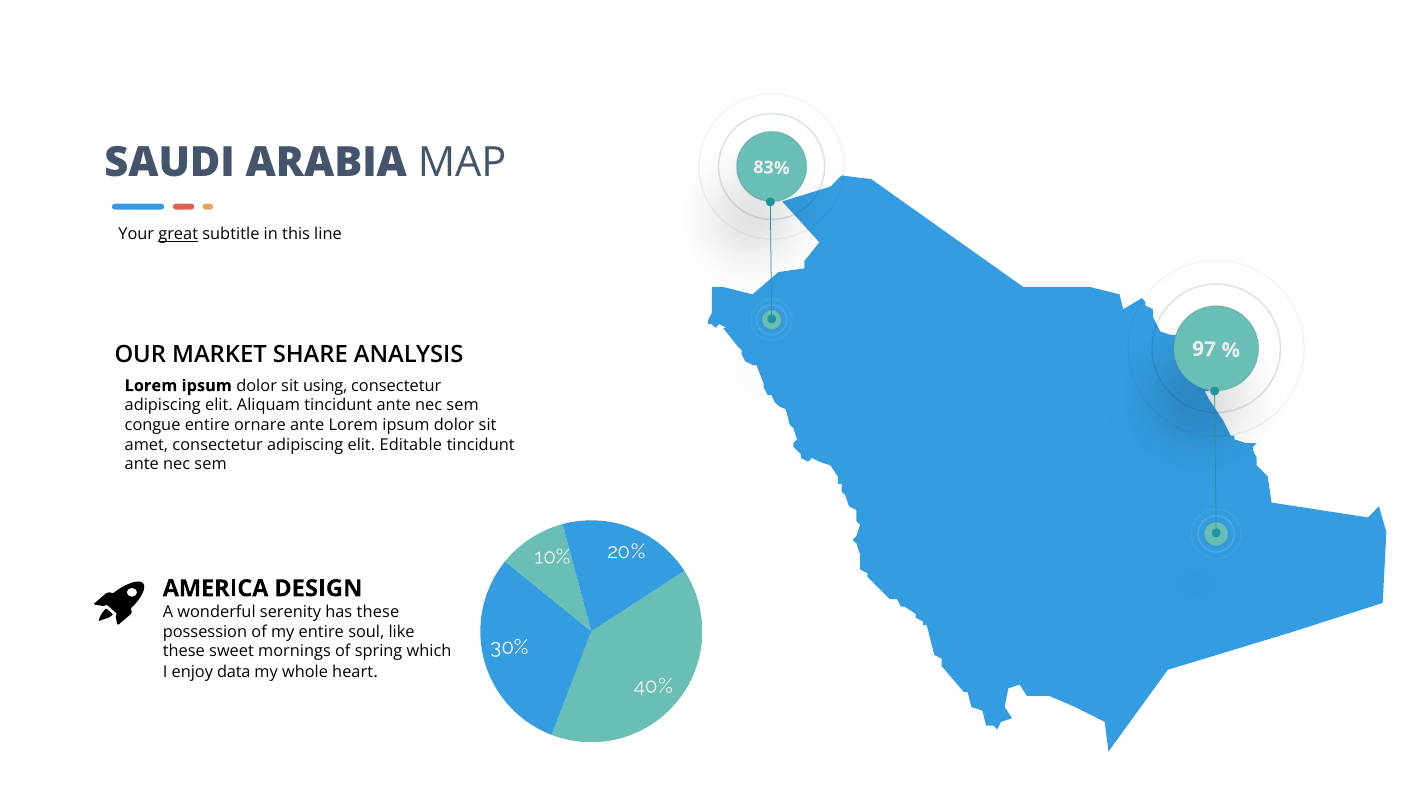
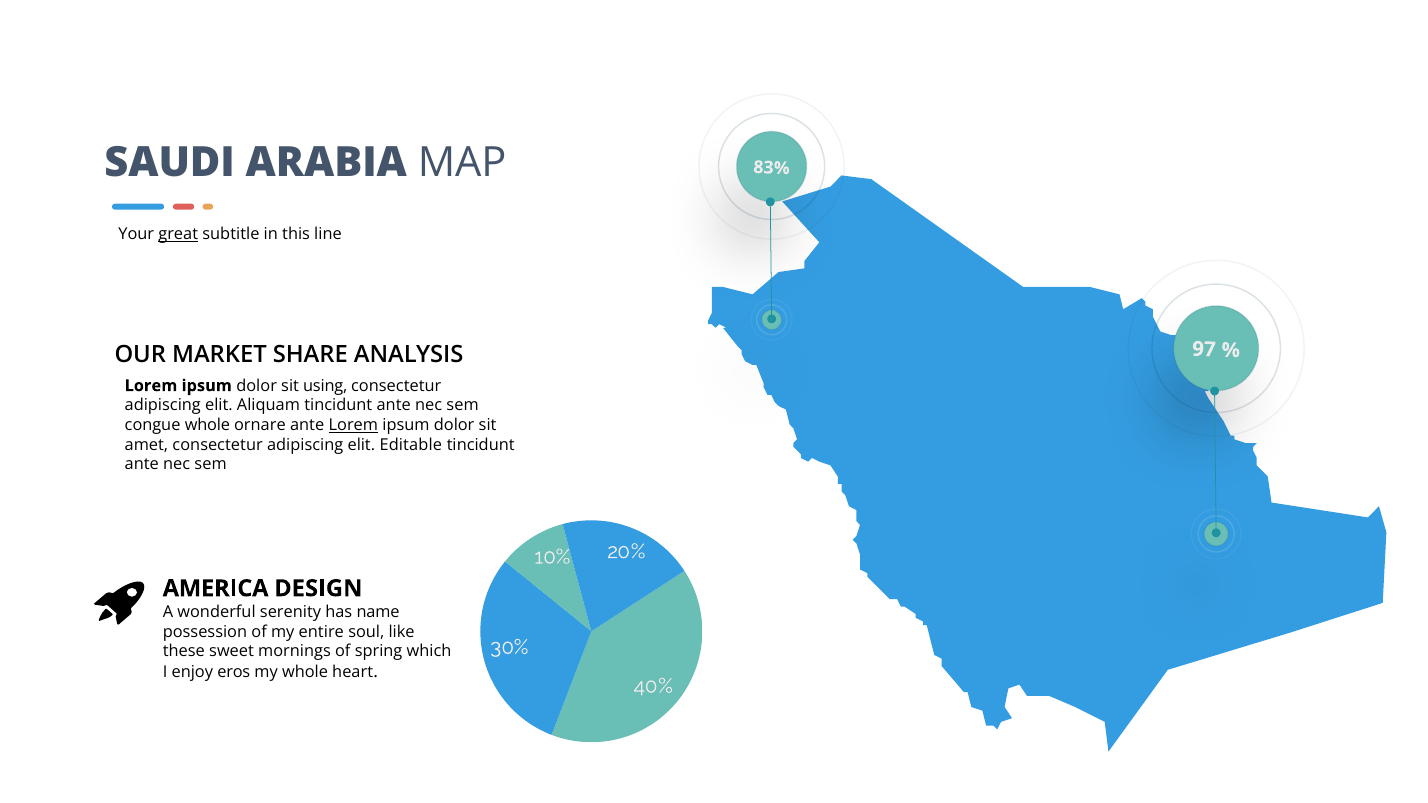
congue entire: entire -> whole (207, 425)
Lorem underline: none -> present (353, 425)
has these: these -> name (378, 612)
data: data -> eros (234, 673)
